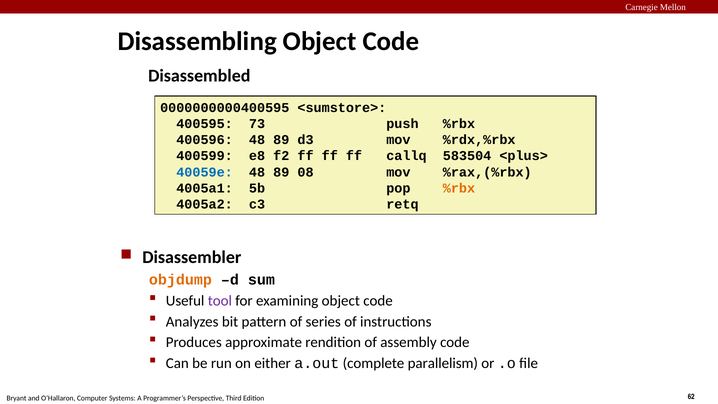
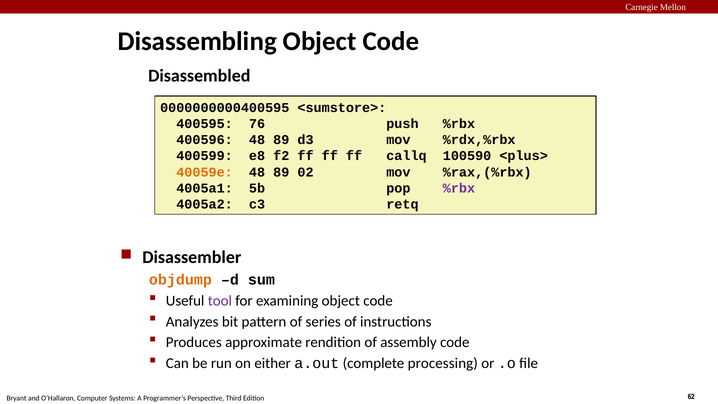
73: 73 -> 76 (257, 124)
583504: 583504 -> 100590 (467, 156)
40059e colour: blue -> orange (205, 172)
08: 08 -> 02 (306, 172)
%rbx colour: orange -> purple (459, 188)
parallelism: parallelism -> processing (443, 363)
